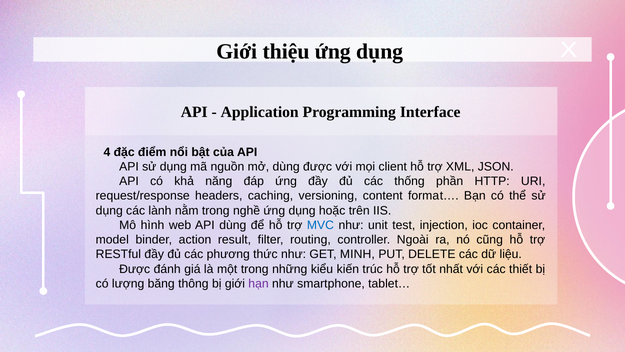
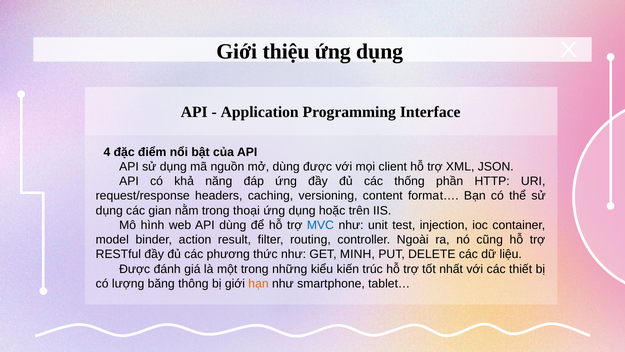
lành: lành -> gian (160, 210)
nghề: nghề -> thoại (246, 210)
hạn colour: purple -> orange (259, 283)
